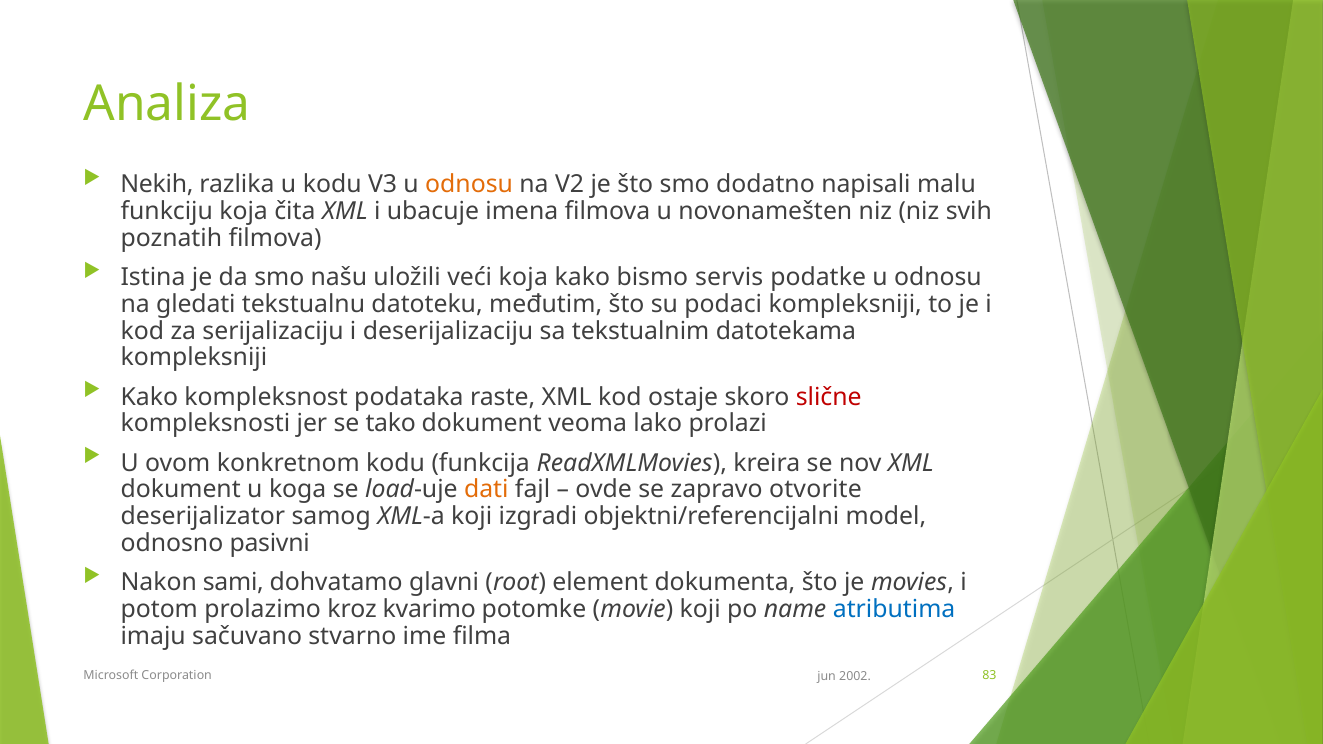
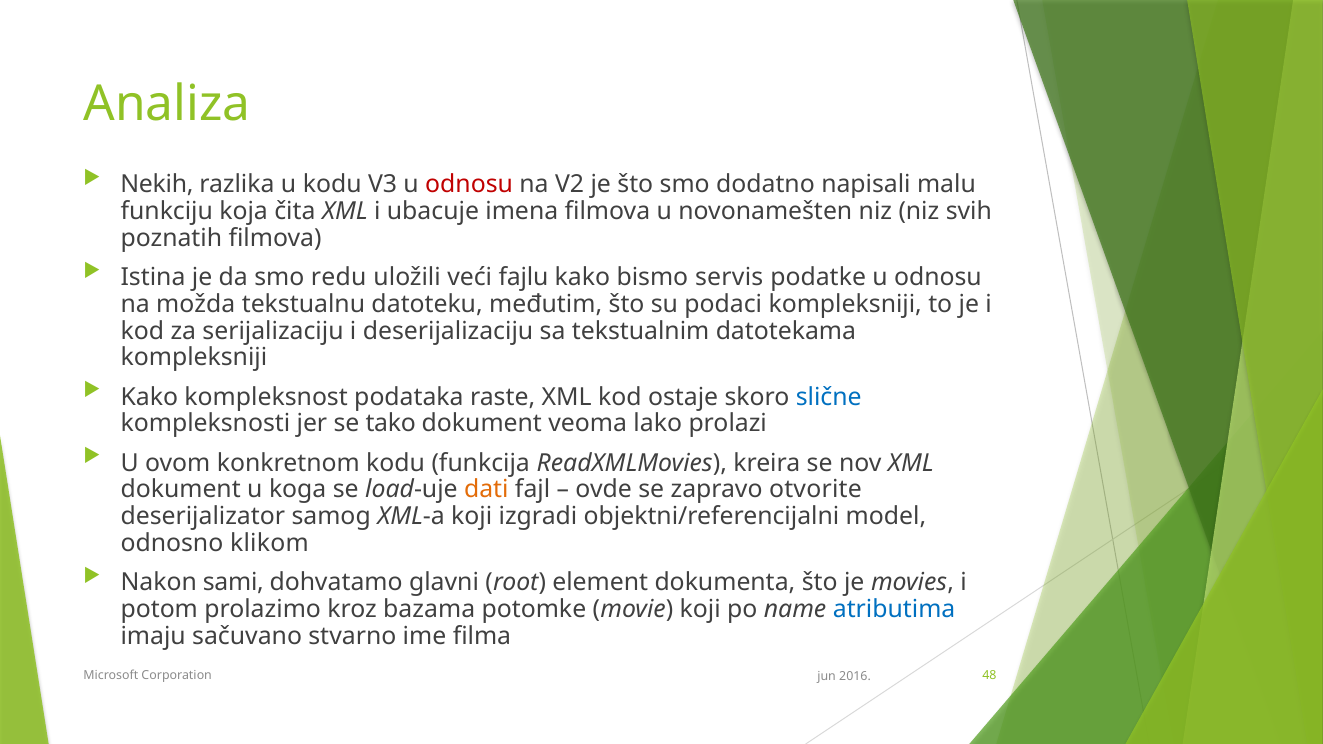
odnosu colour: orange -> red (469, 185)
našu: našu -> redu (339, 277)
veći koja: koja -> fajlu (524, 277)
gledati: gledati -> možda (196, 304)
slične colour: red -> blue (829, 397)
pasivni: pasivni -> klikom (269, 543)
kvarimo: kvarimo -> bazama (429, 609)
83: 83 -> 48 (989, 675)
2002: 2002 -> 2016 (855, 676)
